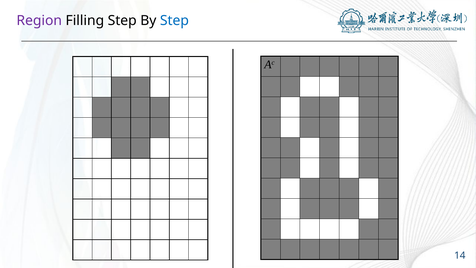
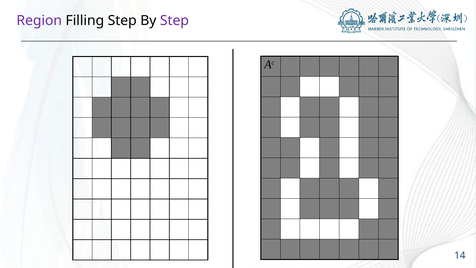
Step colour: blue -> purple (174, 21)
